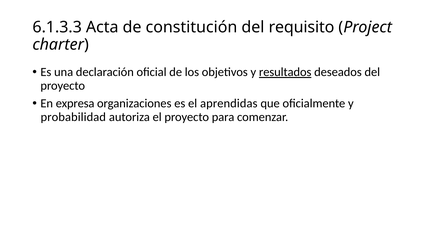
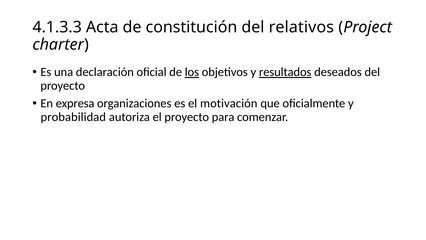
6.1.3.3: 6.1.3.3 -> 4.1.3.3 (57, 27)
requisito: requisito -> relativos (301, 27)
los underline: none -> present (192, 72)
aprendidas: aprendidas -> motivación (229, 103)
